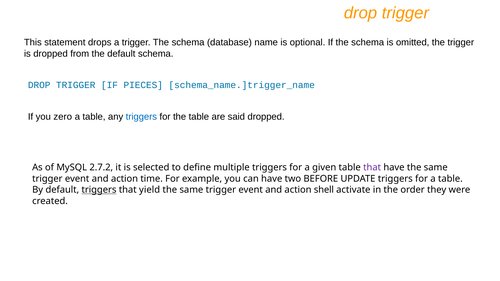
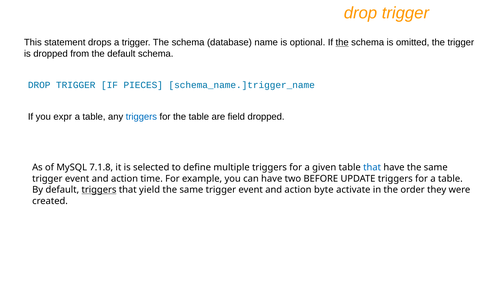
the underline: none -> present (342, 42)
zero: zero -> expr (63, 117)
said: said -> field (236, 117)
2.7.2: 2.7.2 -> 7.1.8 (101, 167)
that colour: purple -> blue (372, 167)
shell: shell -> byte (324, 190)
